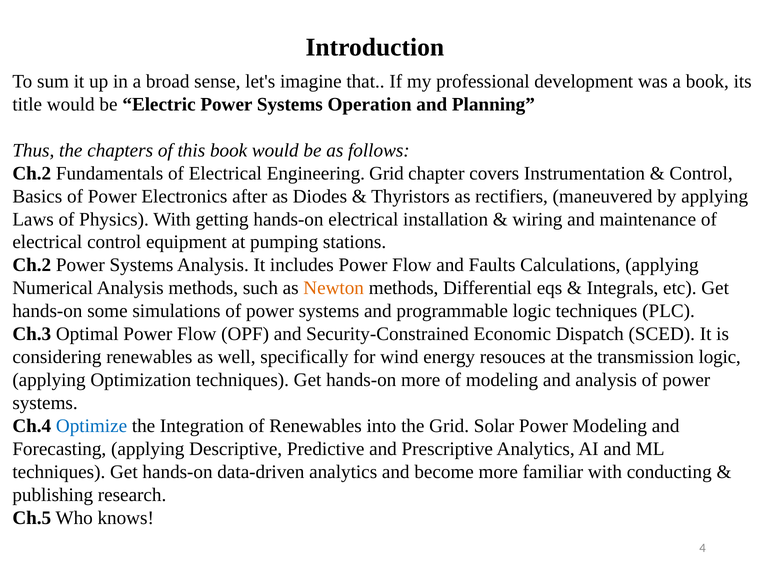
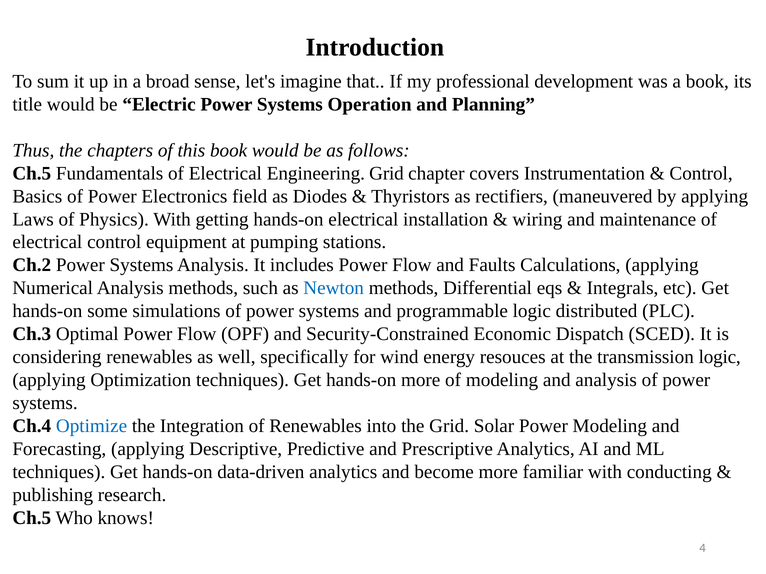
Ch.2: Ch.2 -> Ch.5 (32, 173)
after: after -> field (250, 196)
Newton colour: orange -> blue (334, 288)
logic techniques: techniques -> distributed (597, 311)
